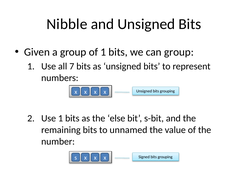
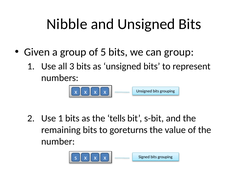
of 1: 1 -> 5 (103, 52)
7: 7 -> 3 (72, 66)
else: else -> tells (116, 118)
unnamed: unnamed -> goreturns (129, 130)
